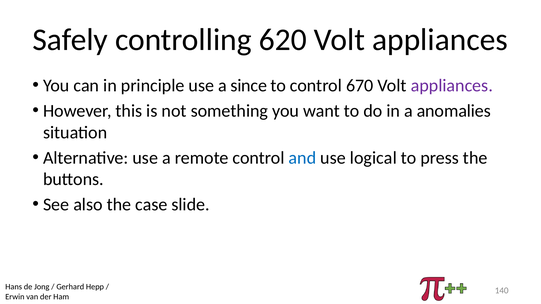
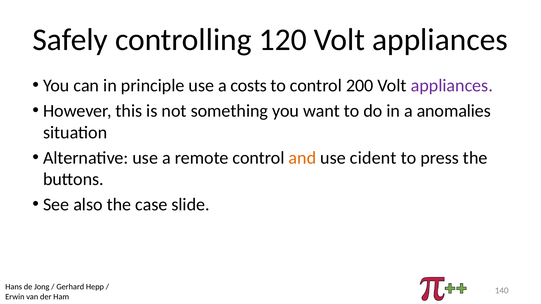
620: 620 -> 120 (283, 40)
since: since -> costs (249, 86)
670: 670 -> 200 (360, 86)
and colour: blue -> orange (302, 158)
logical: logical -> cident (373, 158)
